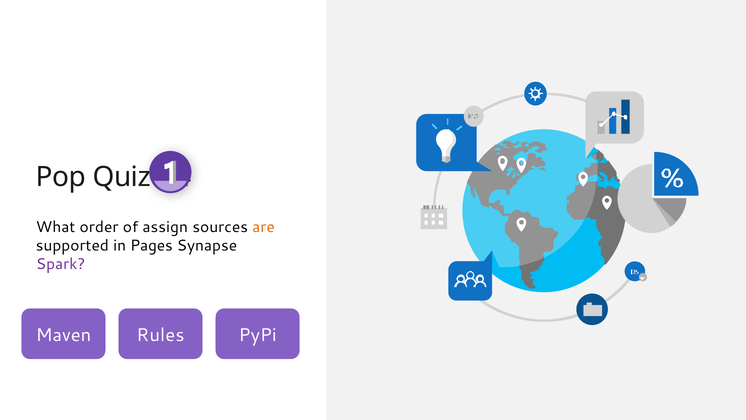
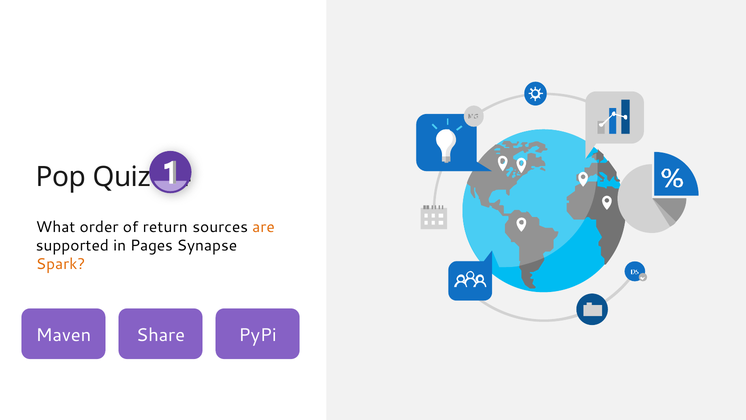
assign: assign -> return (165, 227)
Spark colour: purple -> orange (61, 264)
Rules: Rules -> Share (161, 335)
